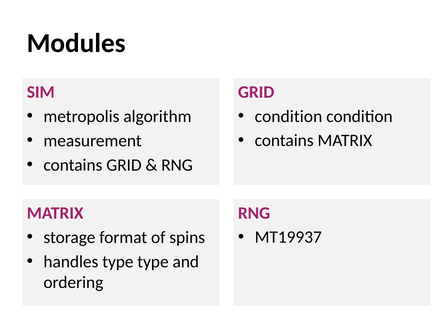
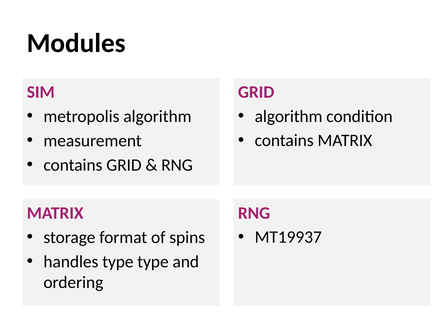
condition: condition -> algorithm (289, 116)
